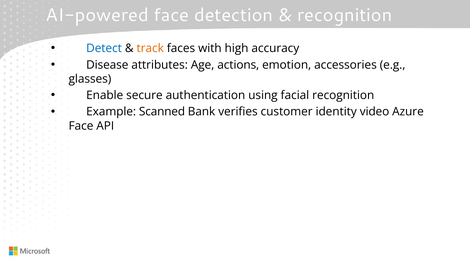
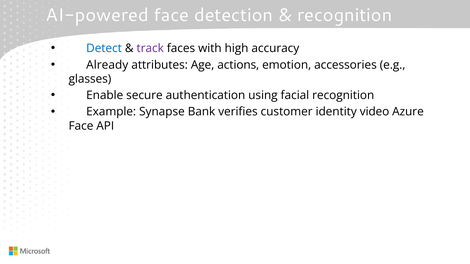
track colour: orange -> purple (150, 48)
Disease: Disease -> Already (107, 65)
Scanned: Scanned -> Synapse (162, 112)
